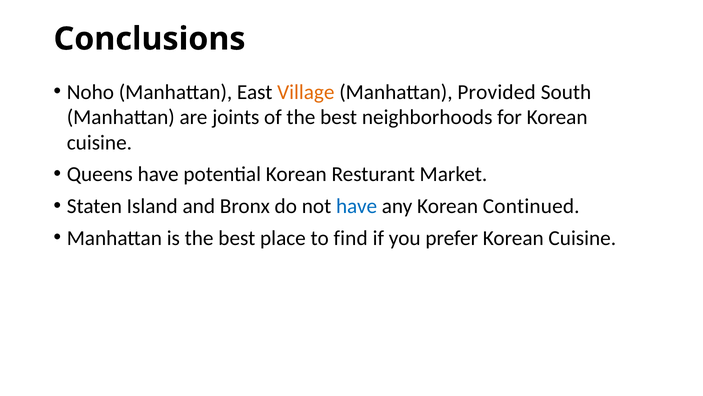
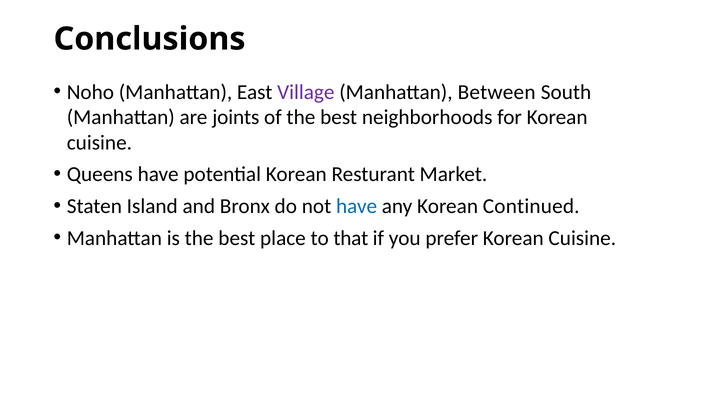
Village colour: orange -> purple (306, 92)
Provided: Provided -> Between (497, 92)
find: find -> that (351, 238)
